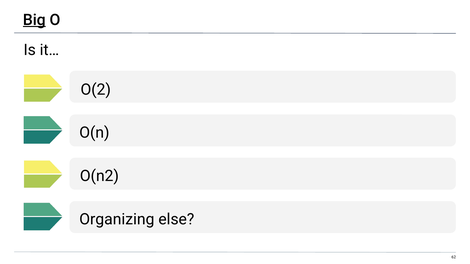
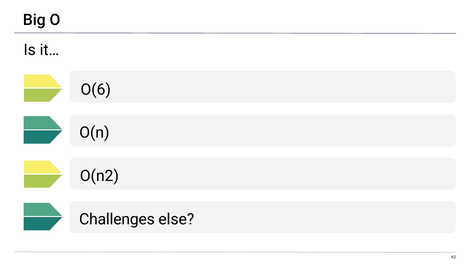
Big underline: present -> none (34, 20)
O(2: O(2 -> O(6 (96, 90)
Organizing: Organizing -> Challenges (117, 220)
